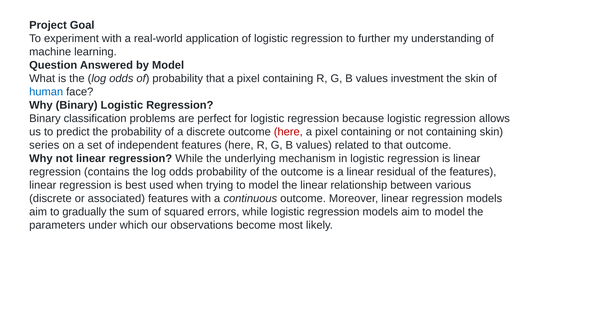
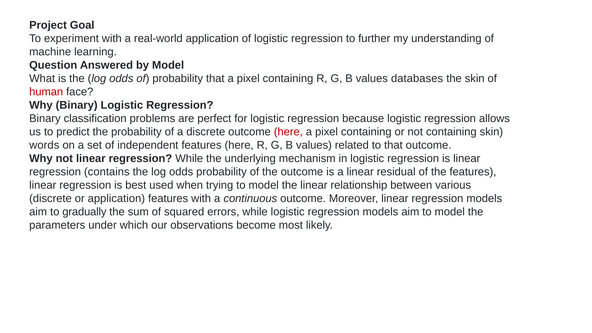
investment: investment -> databases (417, 79)
human colour: blue -> red (46, 92)
series: series -> words (44, 145)
or associated: associated -> application (116, 198)
